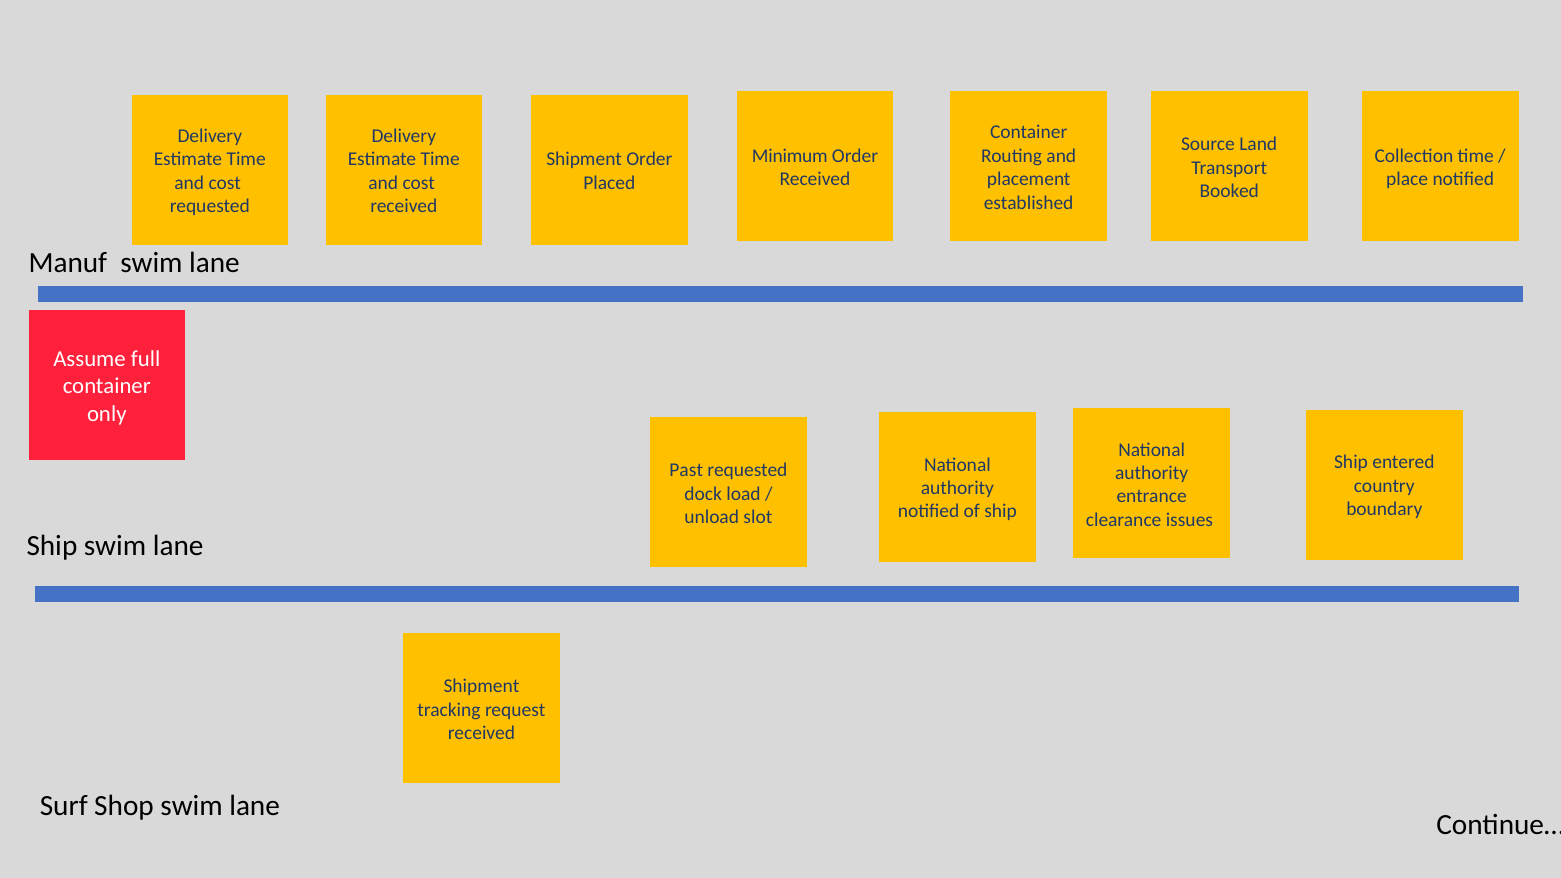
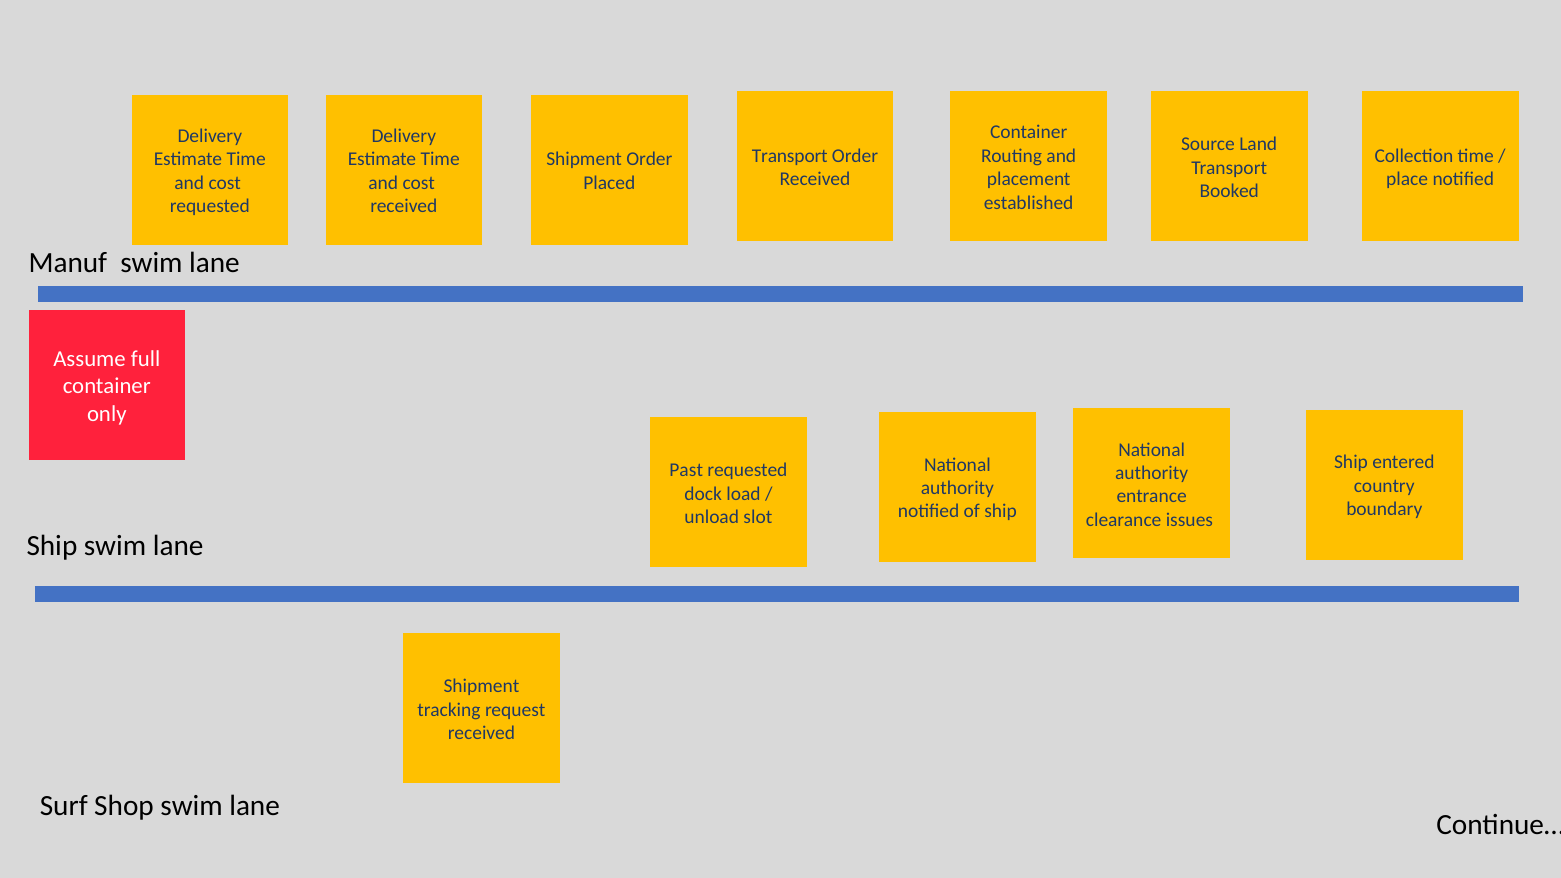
Minimum: Minimum -> Transport (790, 156)
